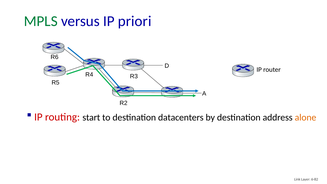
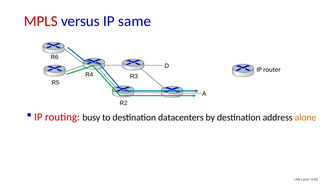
MPLS colour: green -> red (41, 21)
priori: priori -> same (135, 21)
start: start -> busy (91, 117)
